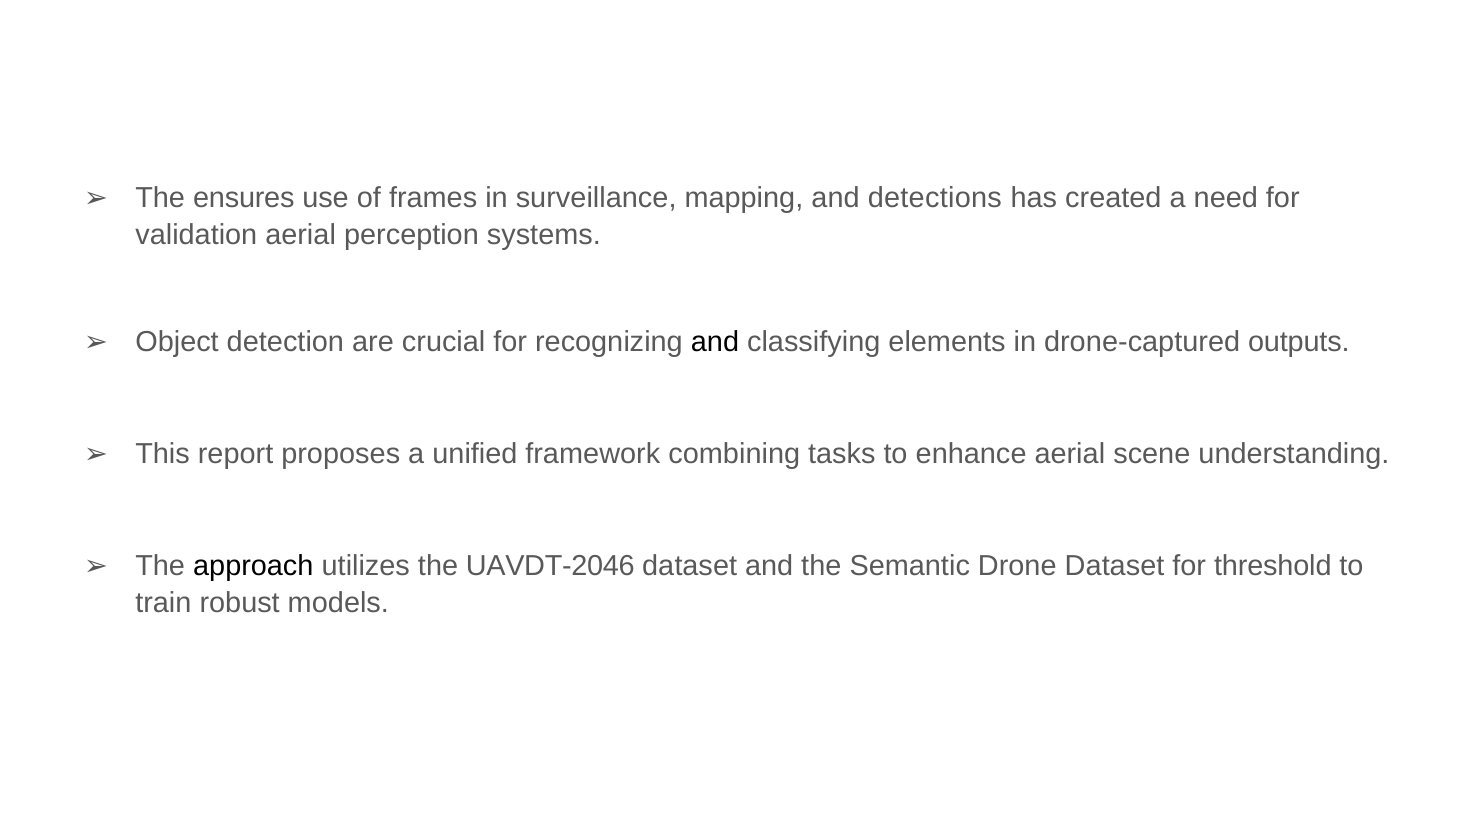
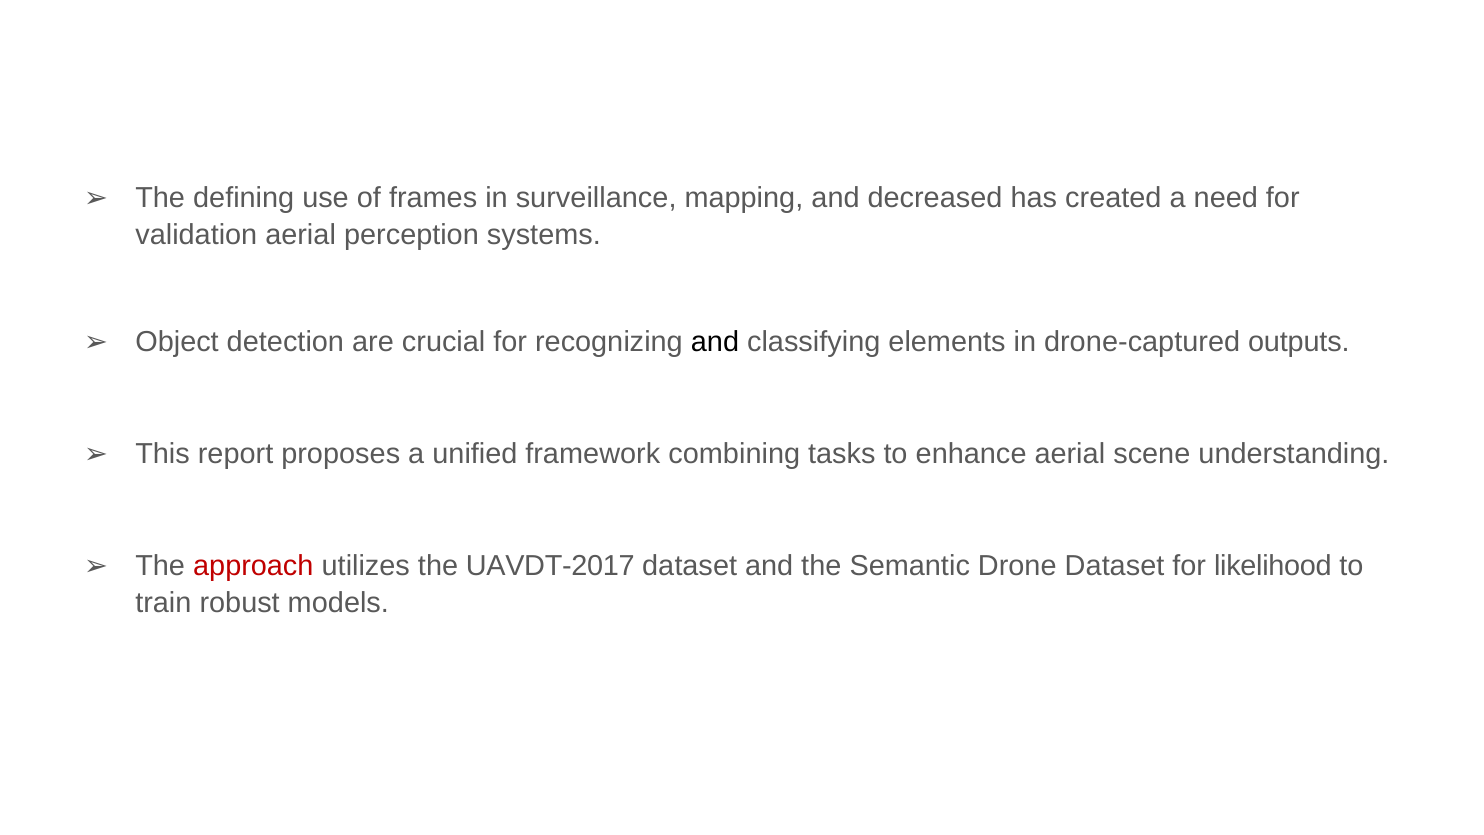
ensures: ensures -> defining (244, 198)
detections: detections -> decreased (935, 198)
approach colour: black -> red (253, 566)
UAVDT-2046: UAVDT-2046 -> UAVDT-2017 (550, 566)
threshold: threshold -> likelihood (1273, 566)
